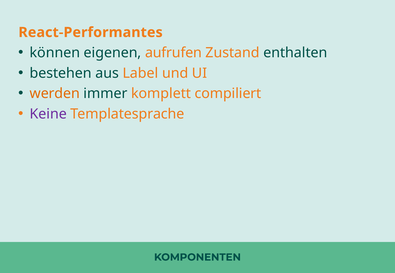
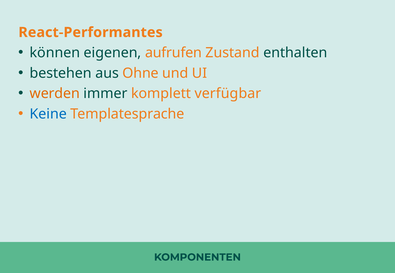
Label: Label -> Ohne (141, 73)
compiliert: compiliert -> verfügbar (228, 94)
Keine colour: purple -> blue (48, 114)
